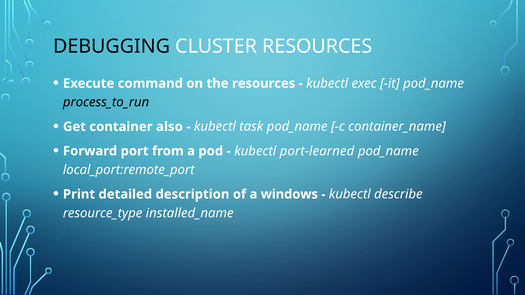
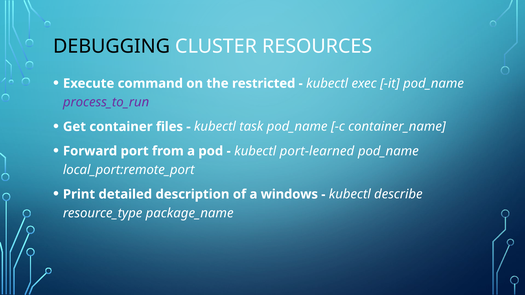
the resources: resources -> restricted (264, 84)
process_to_run colour: black -> purple (106, 102)
also: also -> files (169, 127)
installed_name: installed_name -> package_name (190, 213)
